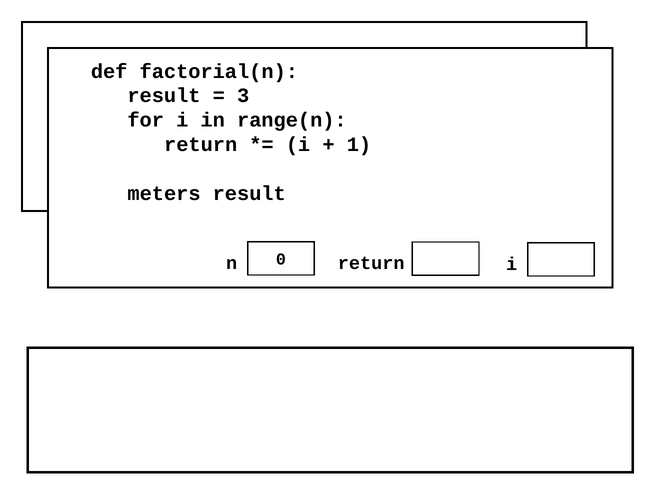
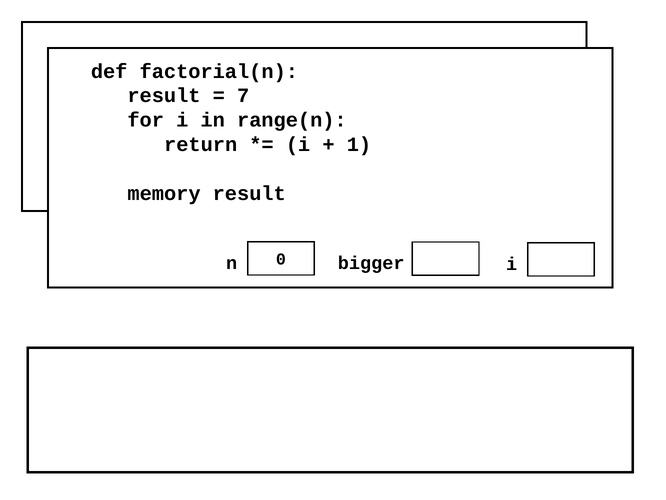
3: 3 -> 7 (243, 96)
meters: meters -> memory (164, 193)
return: return -> bigger (371, 263)
